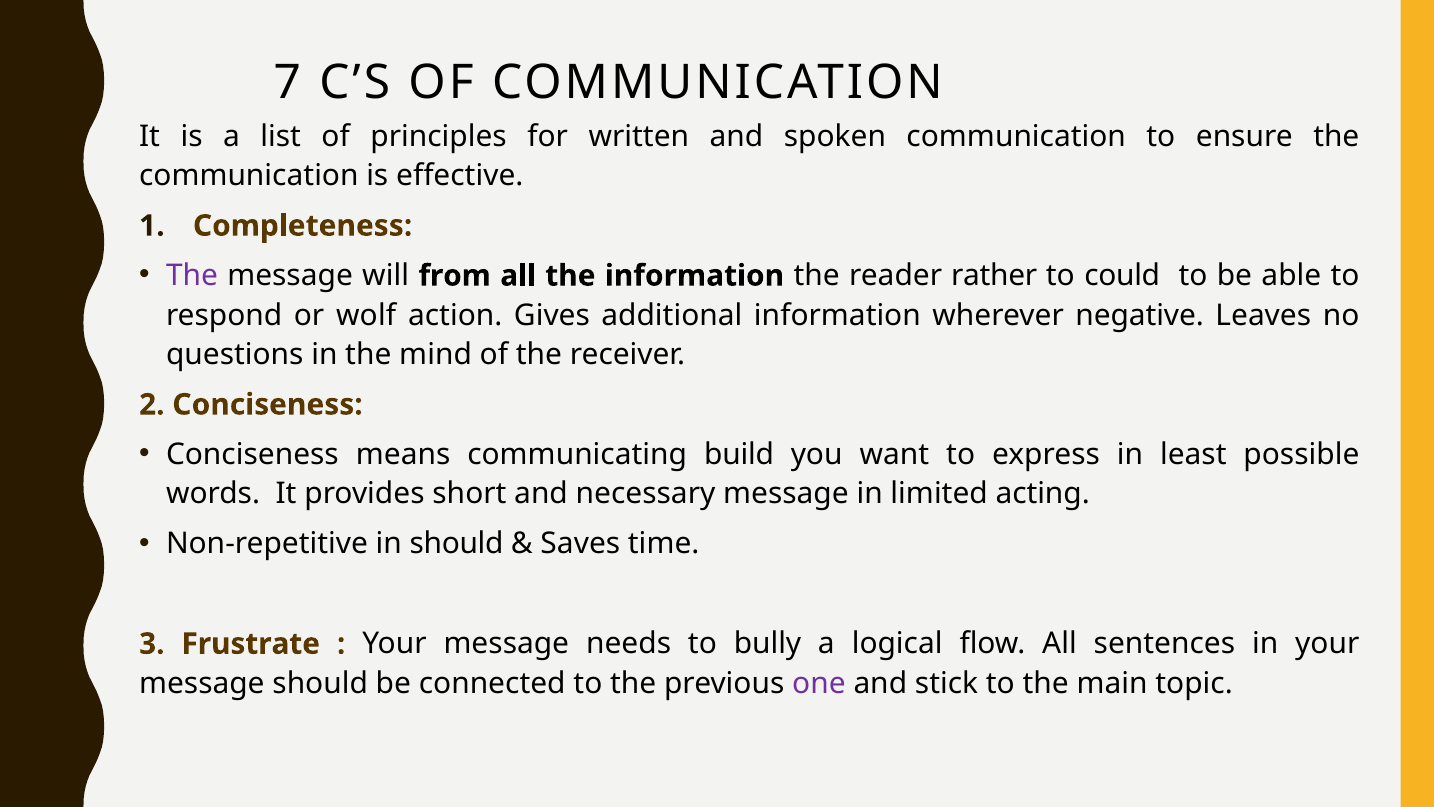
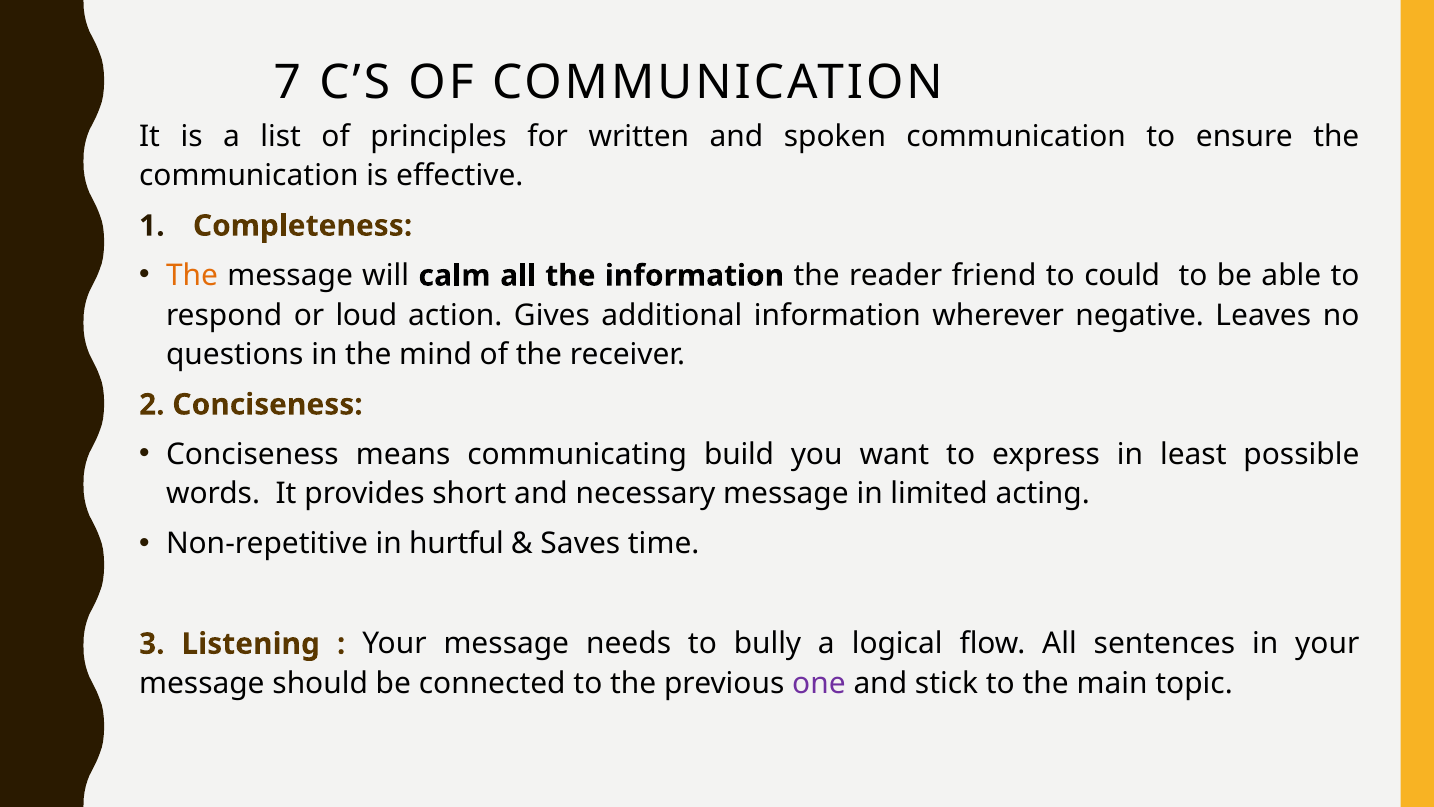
The colour: purple -> orange (192, 276)
from: from -> calm (455, 276)
rather: rather -> friend (994, 276)
wolf: wolf -> loud (366, 315)
in should: should -> hurtful (457, 544)
Frustrate: Frustrate -> Listening (251, 644)
